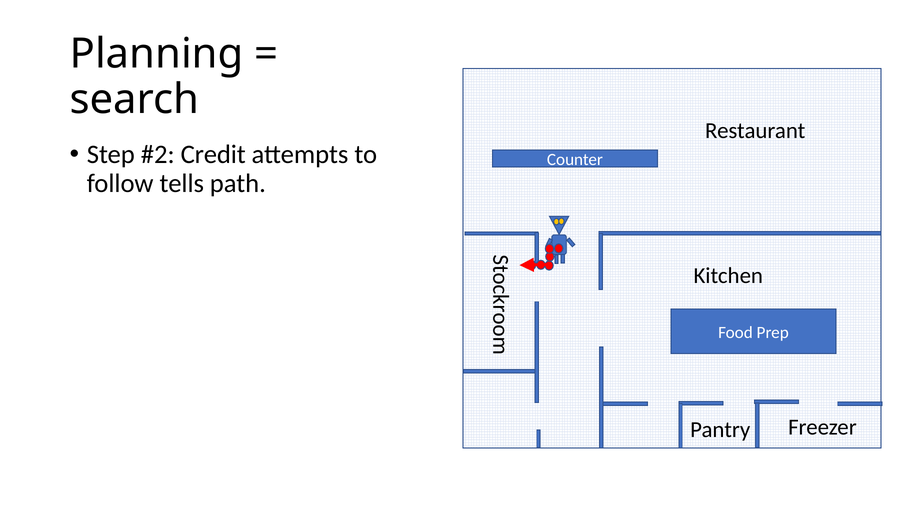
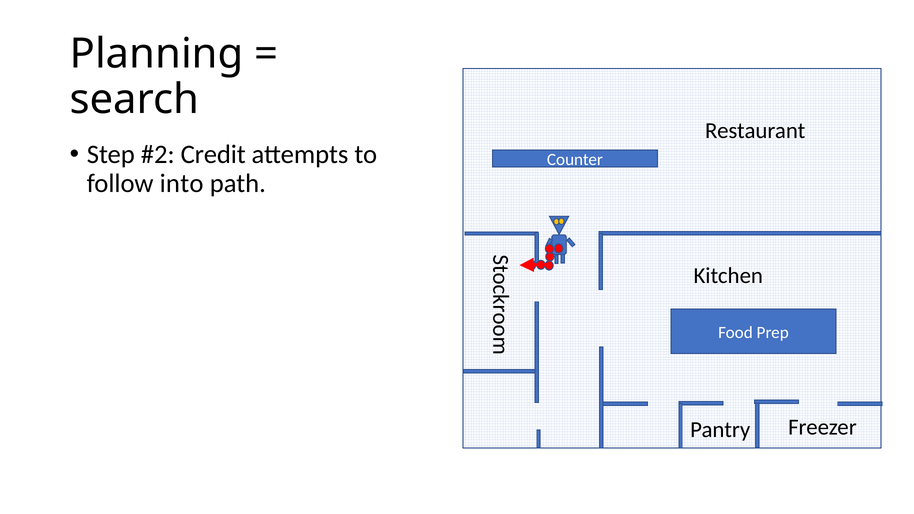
tells: tells -> into (182, 183)
